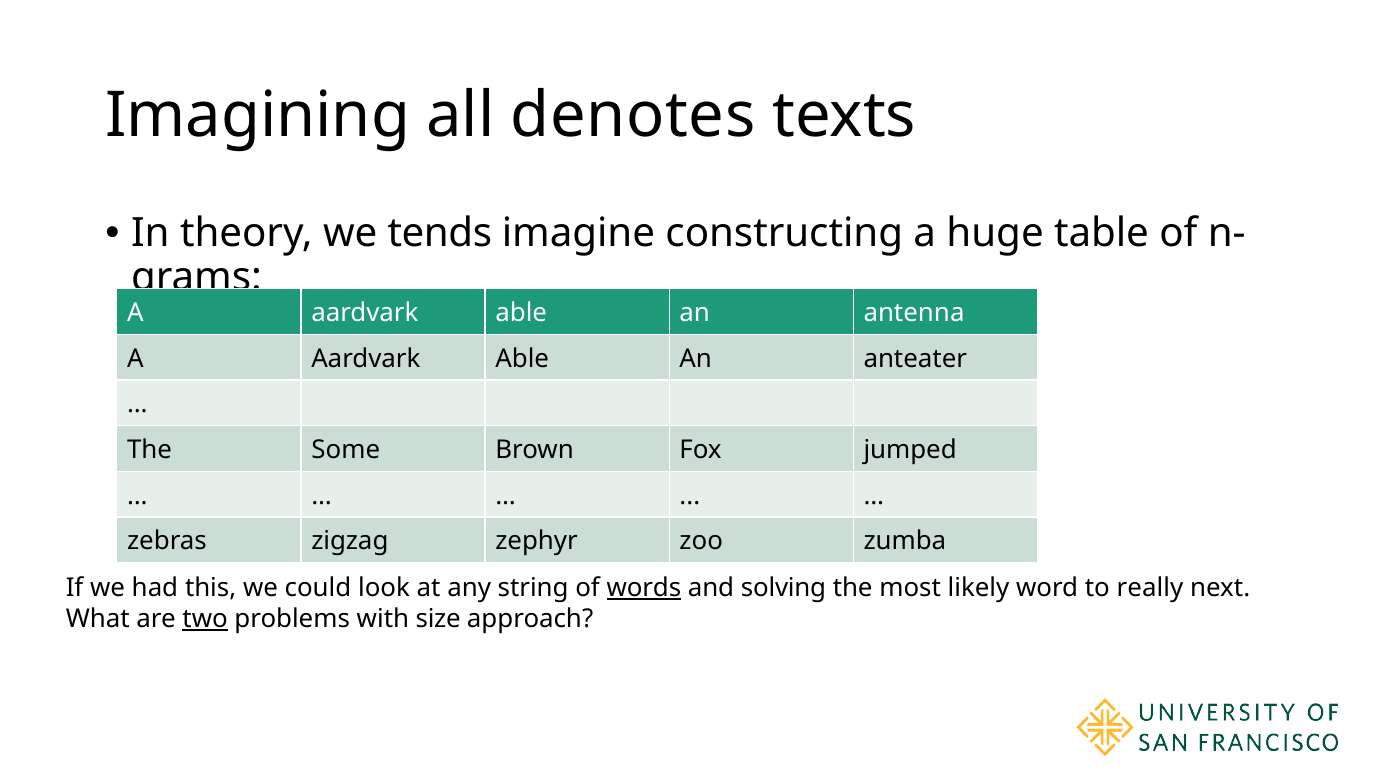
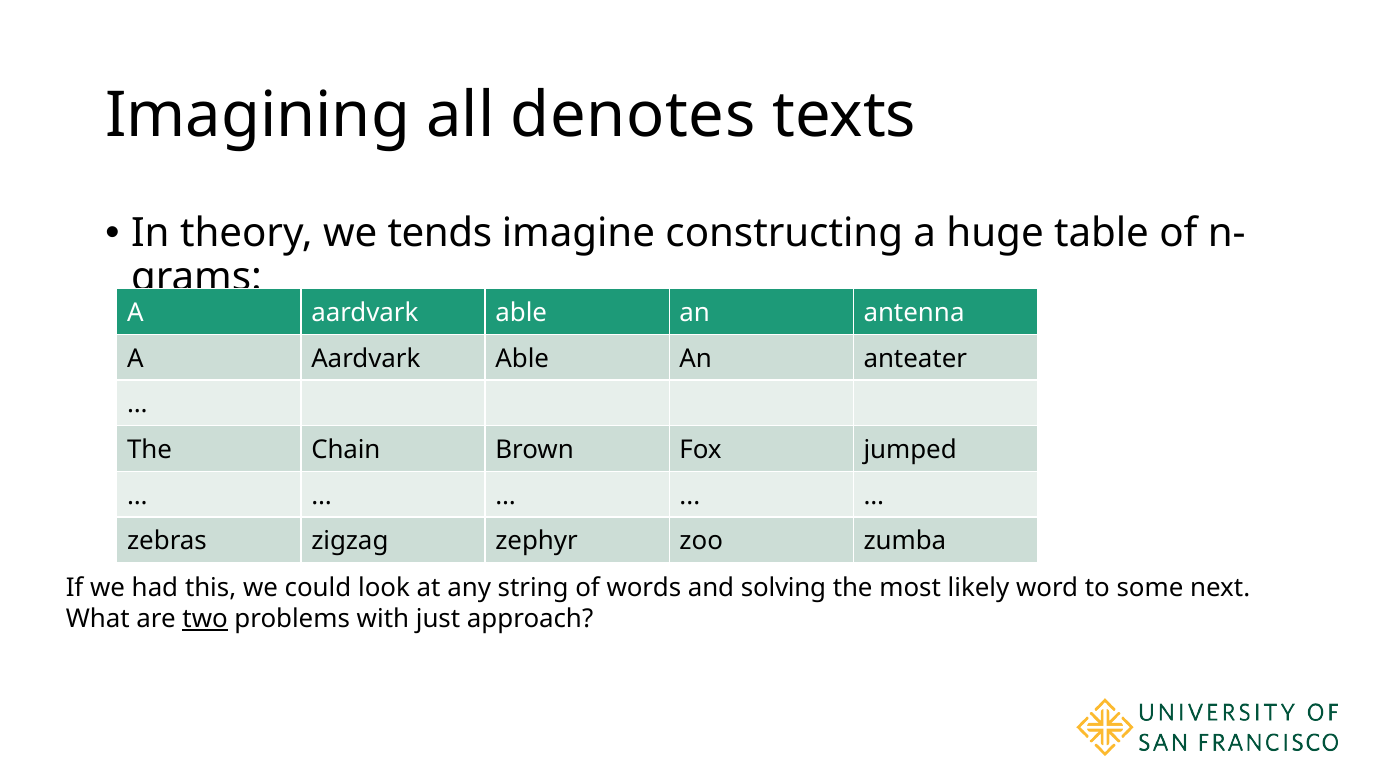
Some: Some -> Chain (346, 450)
words underline: present -> none (644, 588)
really: really -> some (1150, 588)
size: size -> just (438, 619)
